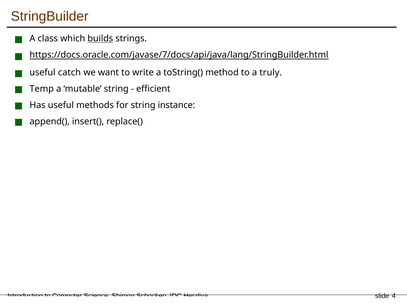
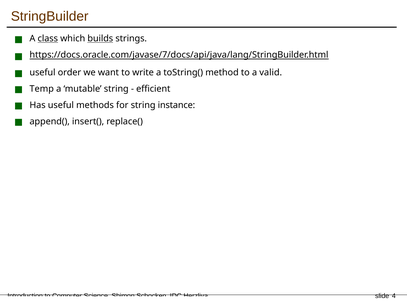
class underline: none -> present (48, 39)
catch: catch -> order (69, 73)
truly: truly -> valid (271, 73)
